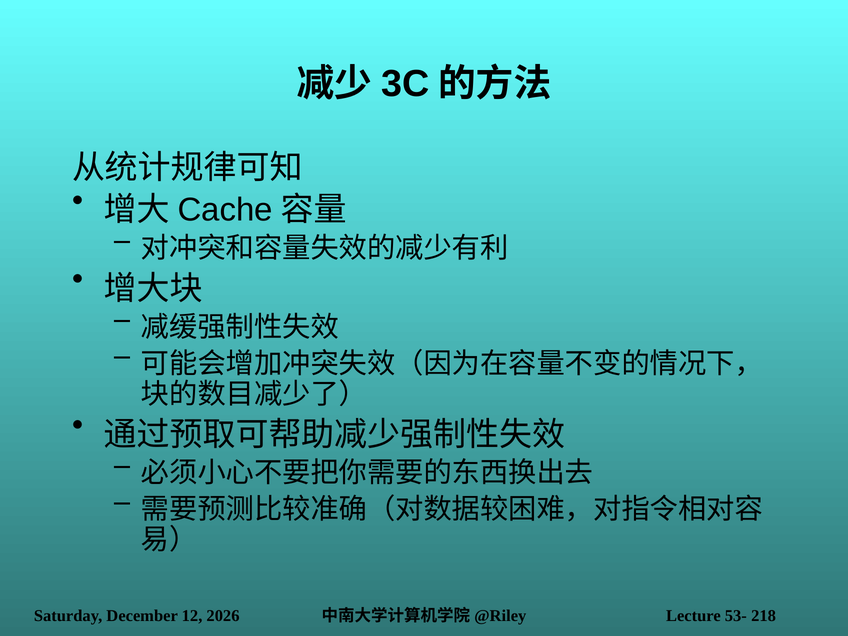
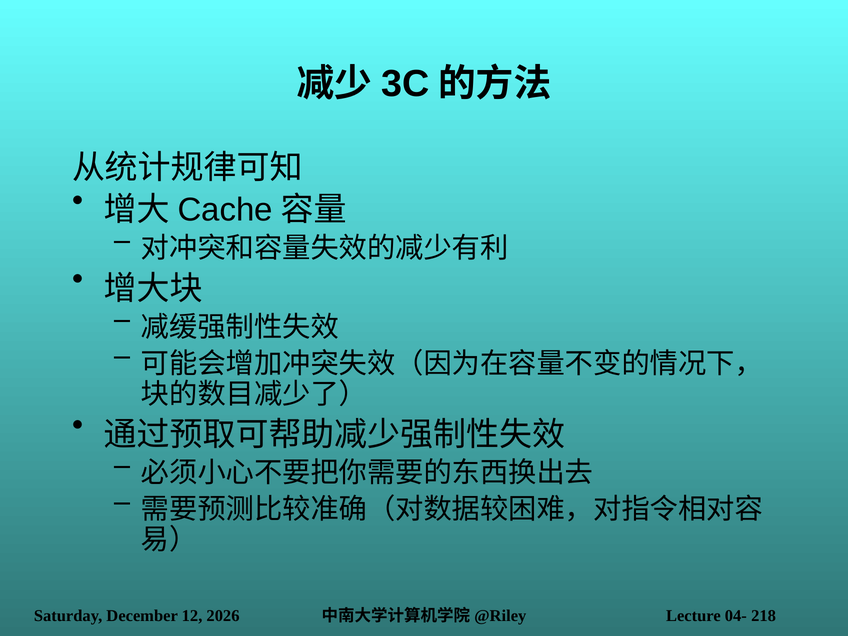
53-: 53- -> 04- (736, 616)
